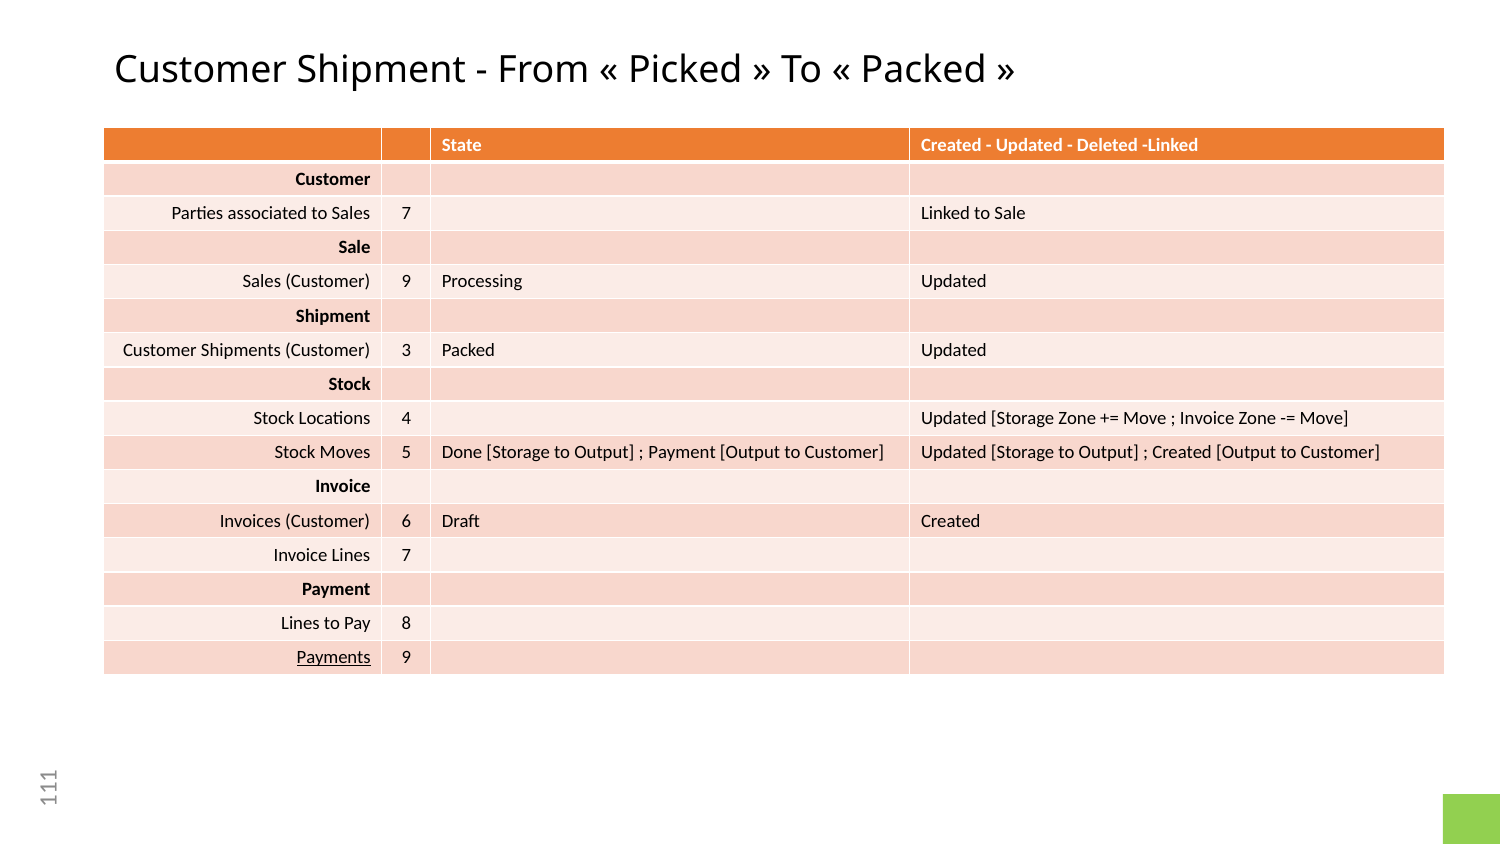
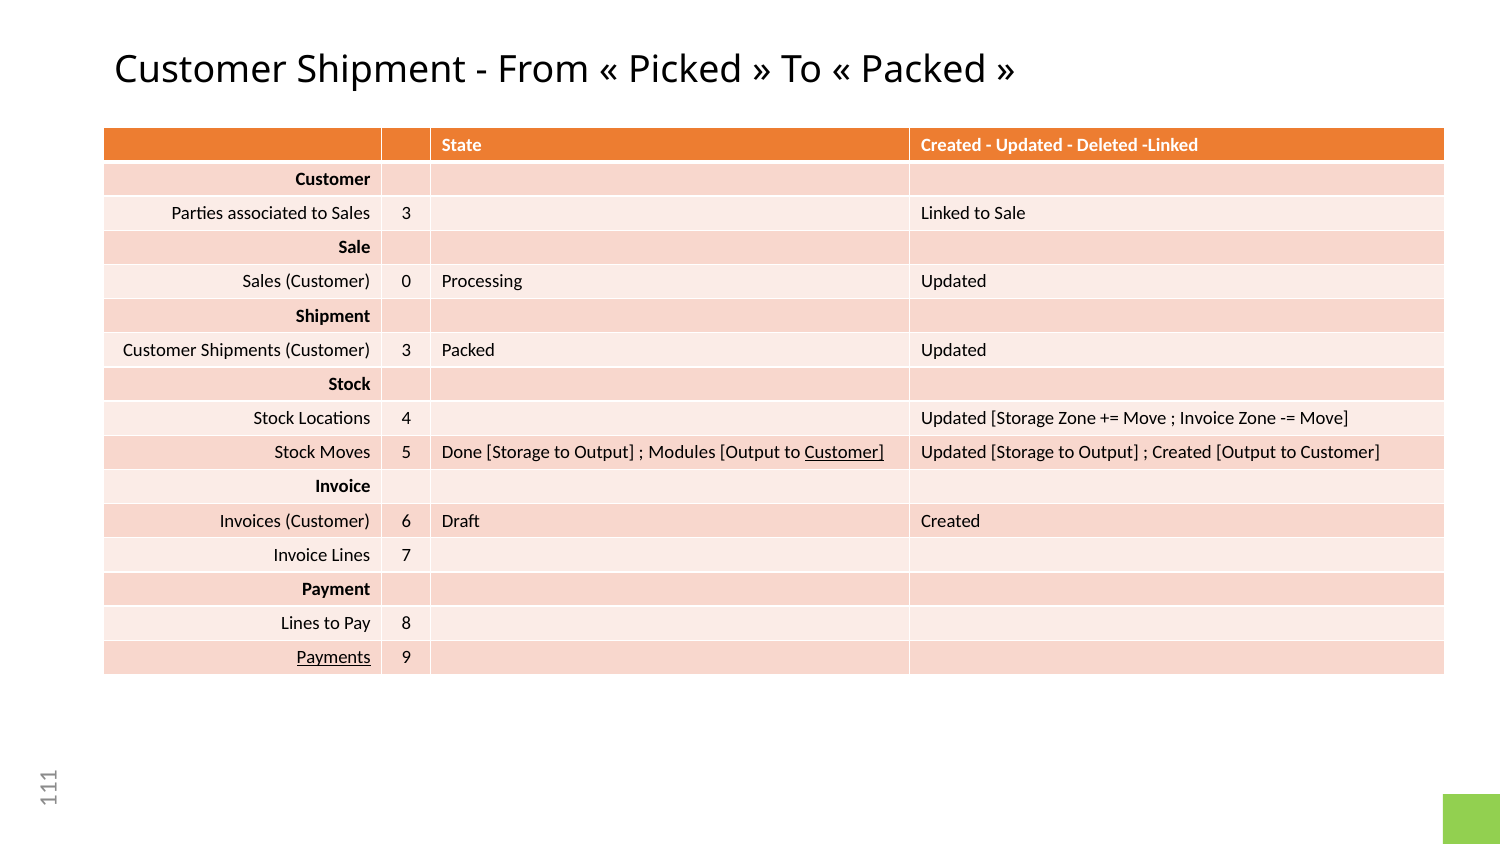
Sales 7: 7 -> 3 (406, 213)
Customer 9: 9 -> 0 (406, 282)
Payment: Payment -> Modules (682, 452)
Customer underline: none -> present (844, 452)
